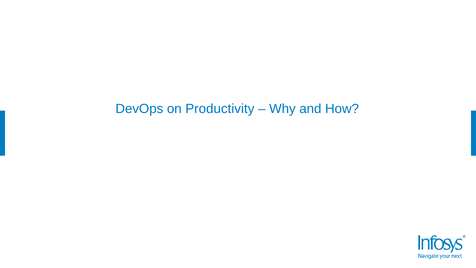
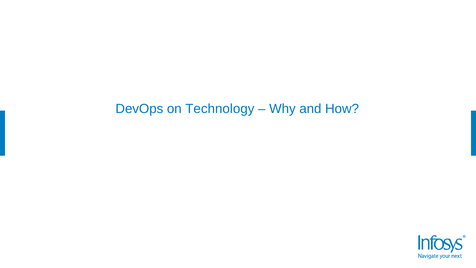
Productivity: Productivity -> Technology (220, 109)
